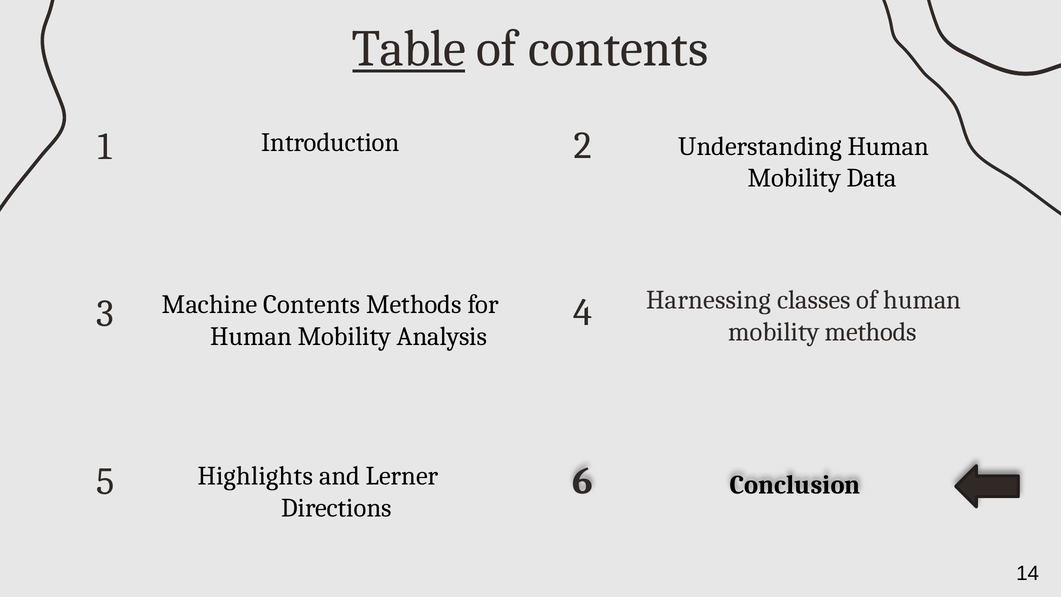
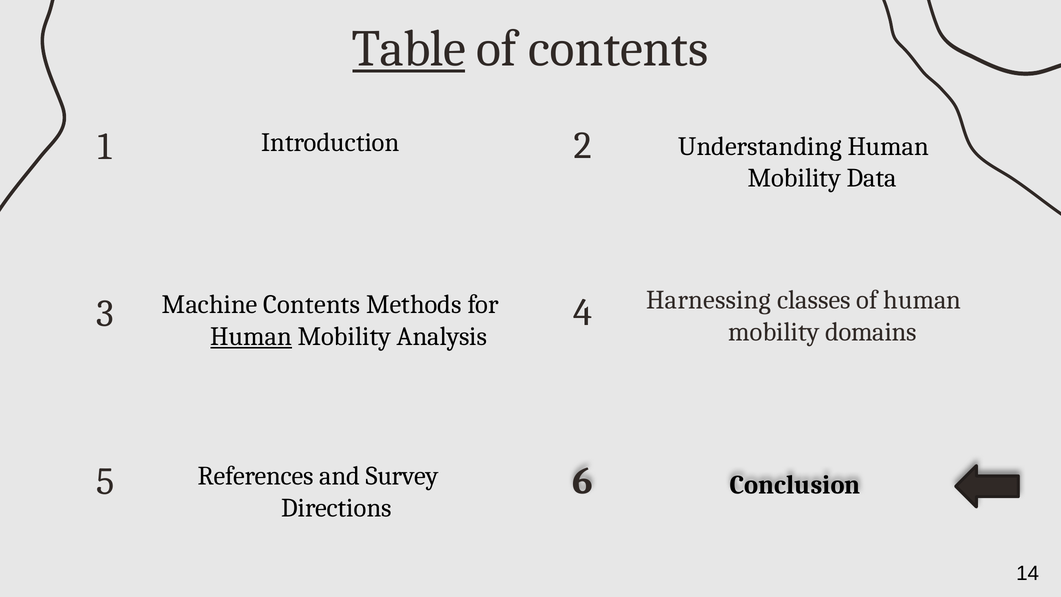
mobility methods: methods -> domains (871, 332)
Human underline: none -> present (251, 336)
Highlights: Highlights -> References (256, 476)
Lerner: Lerner -> Survey (402, 476)
